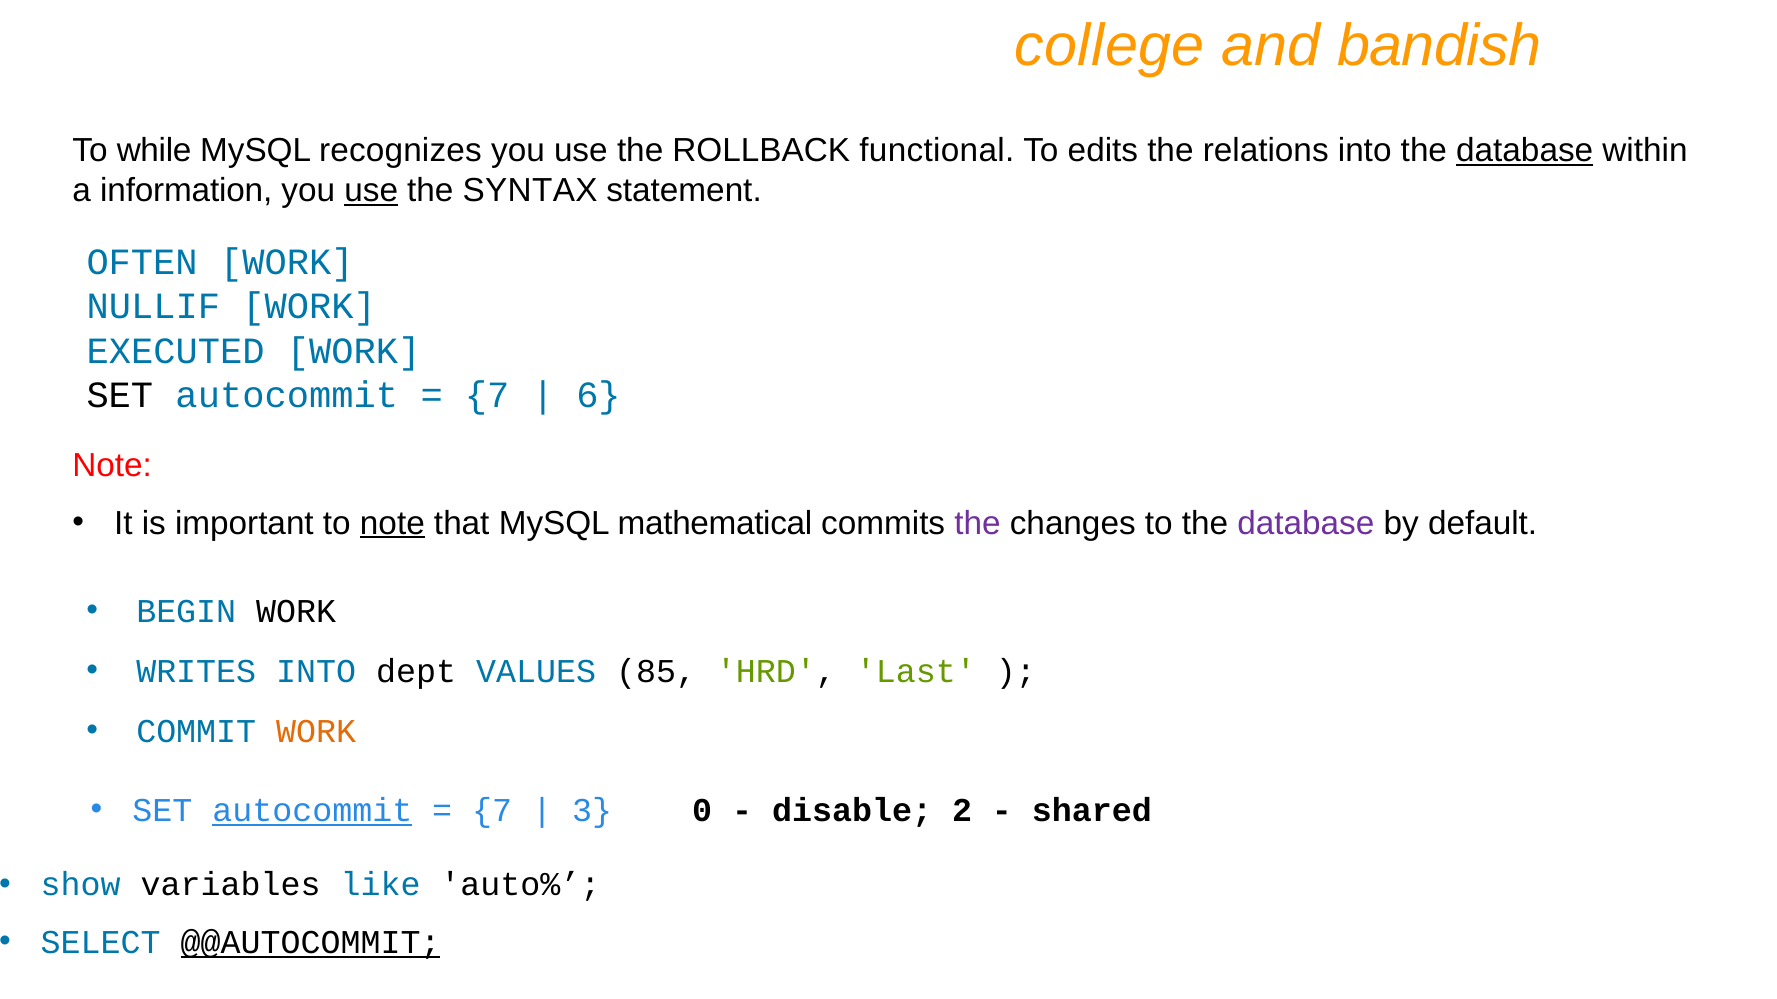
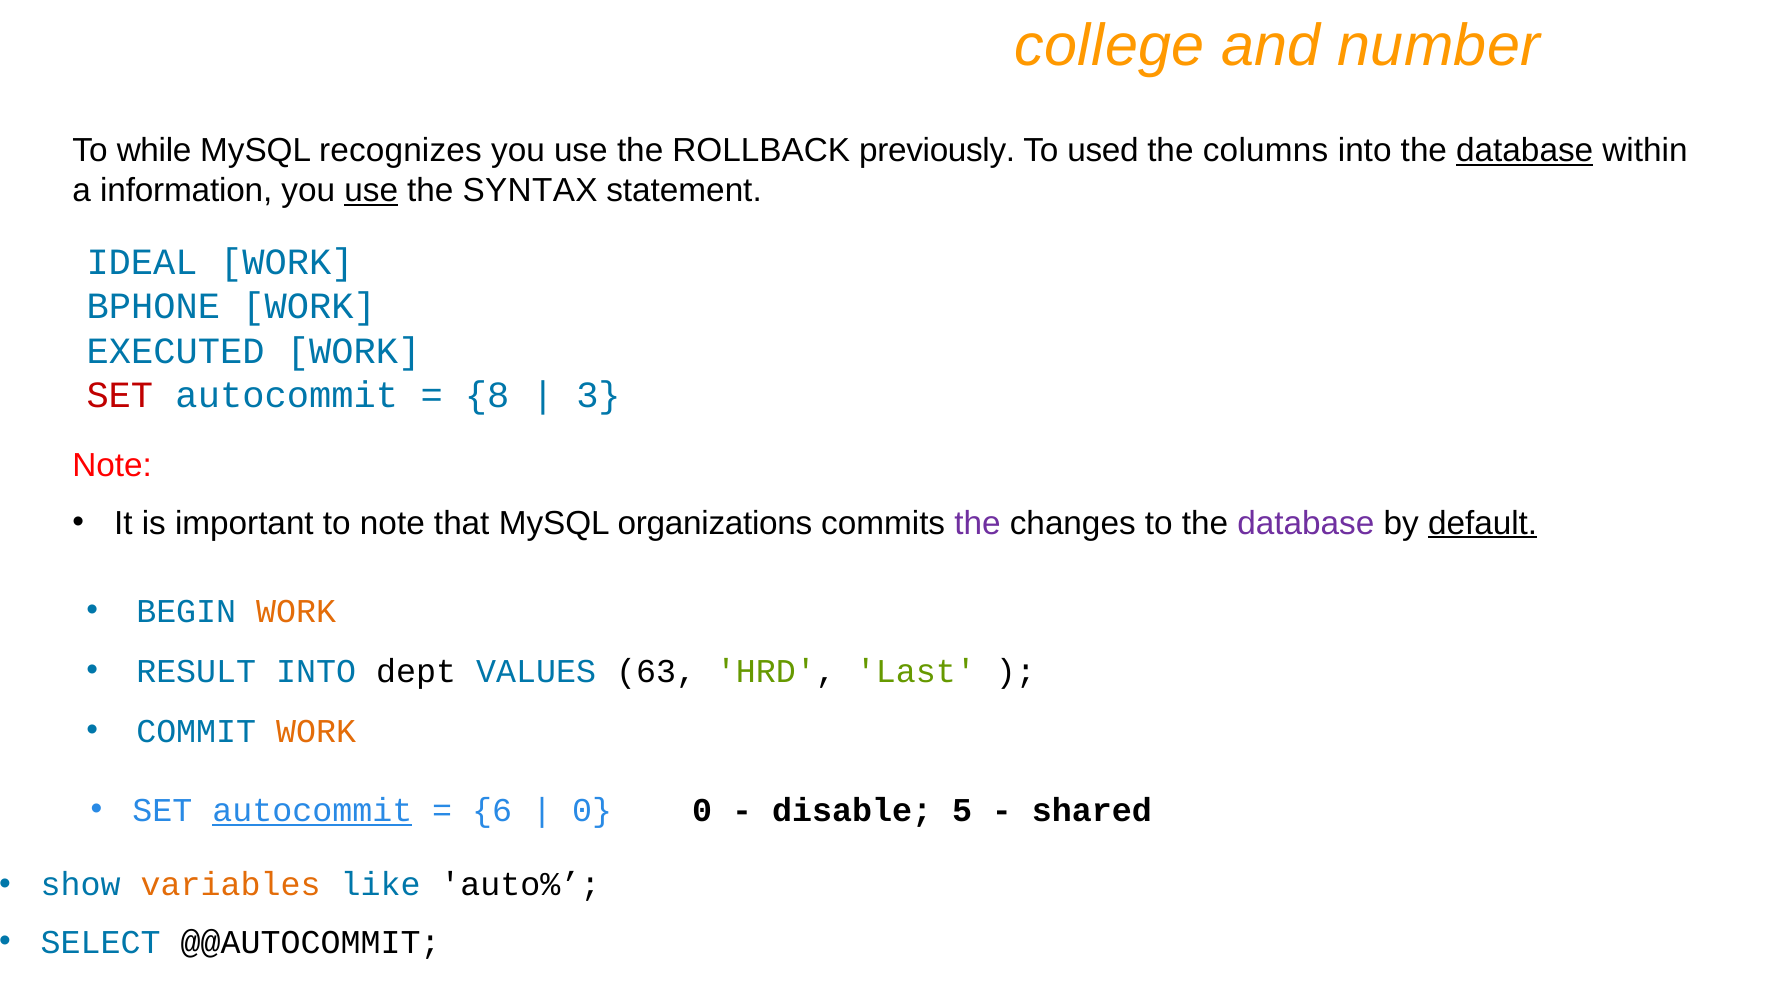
bandish: bandish -> number (1439, 46)
functional: functional -> previously (937, 151)
edits: edits -> used (1103, 151)
relations: relations -> columns (1266, 151)
OFTEN: OFTEN -> IDEAL (142, 263)
NULLIF: NULLIF -> BPHONE (153, 307)
SET colour: black -> red (120, 396)
7: 7 -> 8 (487, 396)
6: 6 -> 3 (598, 396)
note underline: present -> none (392, 523)
mathematical: mathematical -> organizations (715, 523)
default underline: none -> present (1483, 523)
WORK colour: black -> orange (296, 612)
WRITES: WRITES -> RESULT (196, 672)
85: 85 -> 63 (656, 672)
7: 7 -> 6 (492, 811)
3: 3 -> 0 (592, 811)
2: 2 -> 5 (962, 811)
variables colour: black -> orange (231, 885)
@@AUTOCOMMIT underline: present -> none (311, 943)
